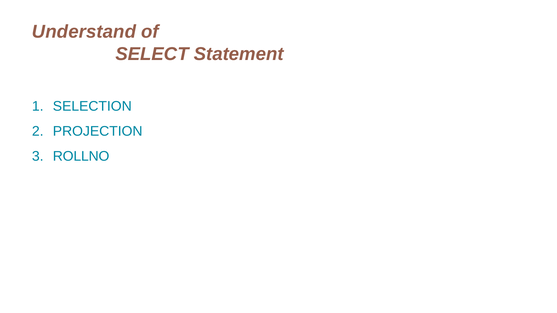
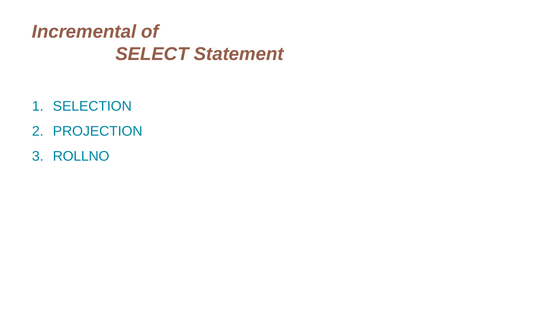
Understand: Understand -> Incremental (84, 32)
